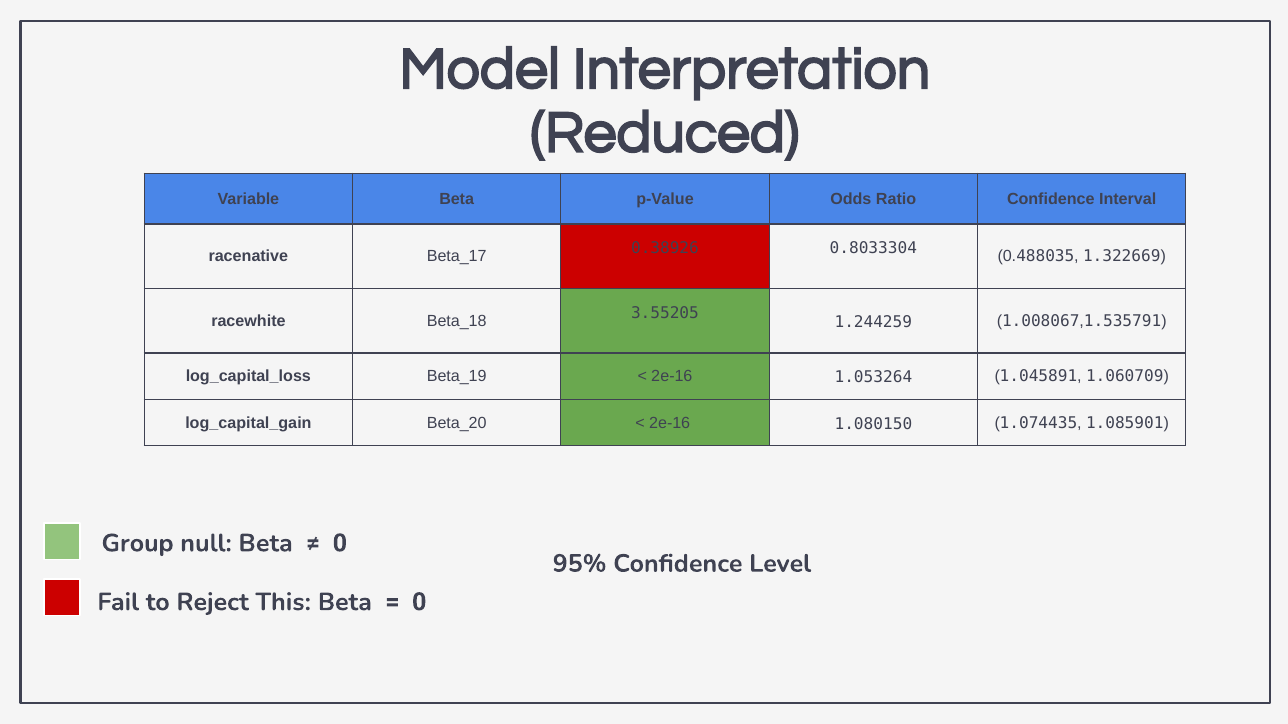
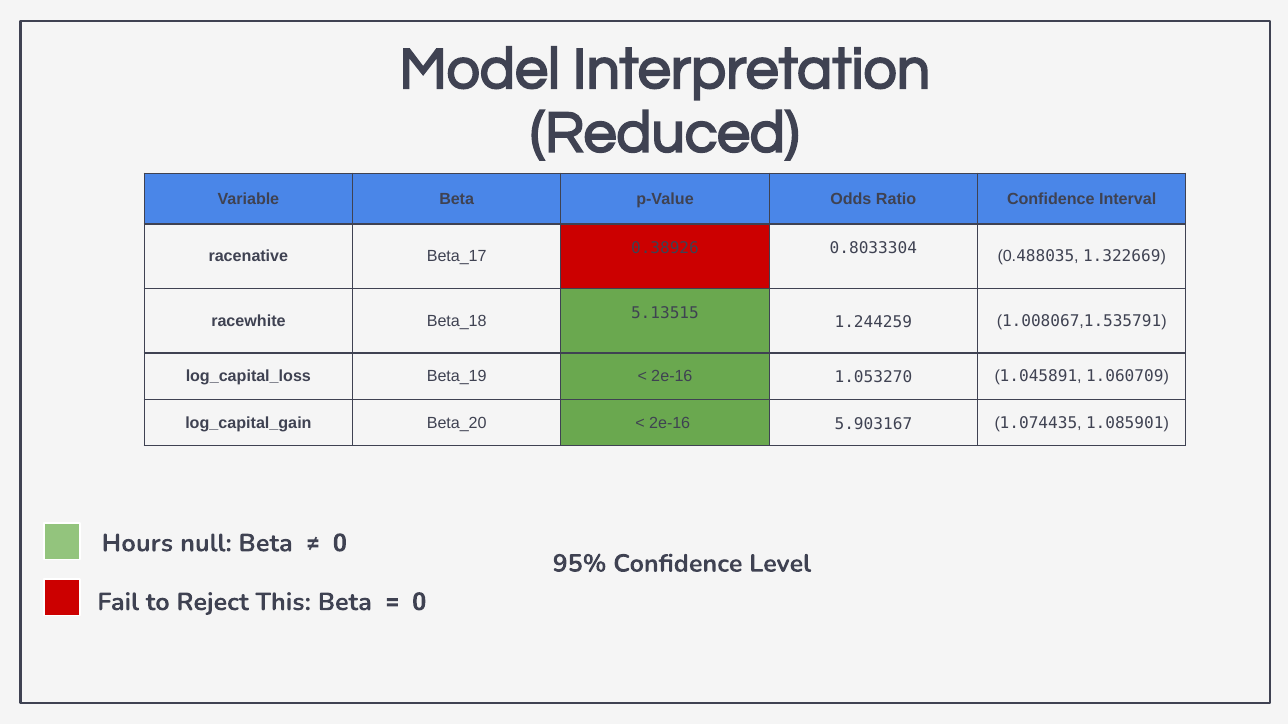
3.55205: 3.55205 -> 5.13515 (665, 313)
1.053264: 1.053264 -> 1.053270 (873, 378)
1.080150: 1.080150 -> 5.903167 (873, 424)
Group: Group -> Hours (137, 543)
